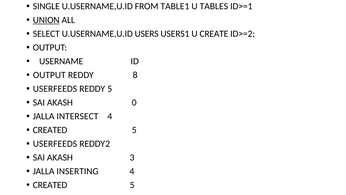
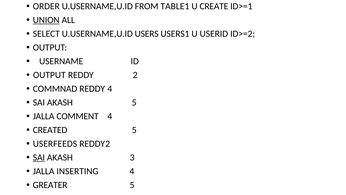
SINGLE: SINGLE -> ORDER (46, 6)
TABLES: TABLES -> CREATE (214, 6)
CREATE: CREATE -> USERID (214, 34)
8: 8 -> 2 (135, 75)
USERFEEDS: USERFEEDS -> COMMNAD (55, 89)
REDDY 5: 5 -> 4 (110, 89)
AKASH 0: 0 -> 5 (134, 102)
INTERSECT: INTERSECT -> COMMENT (78, 116)
SAI underline: none -> present (39, 157)
CREATED: CREATED -> GREATER (50, 185)
